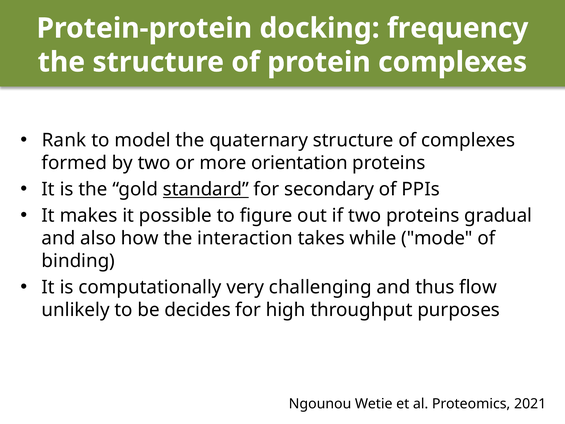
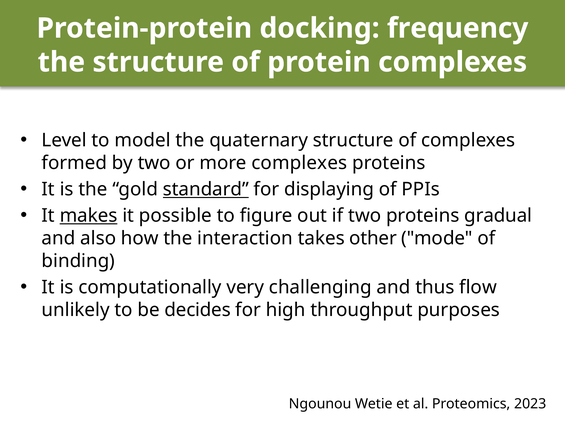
Rank: Rank -> Level (64, 140)
more orientation: orientation -> complexes (299, 163)
secondary: secondary -> displaying (329, 189)
makes underline: none -> present (89, 216)
while: while -> other (373, 238)
2021: 2021 -> 2023 (530, 404)
